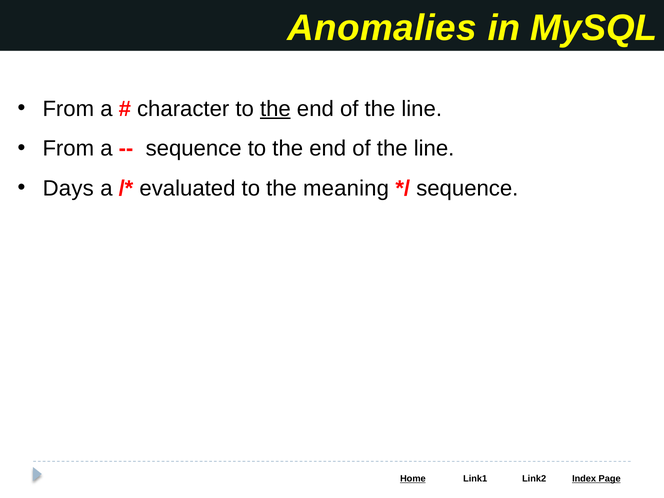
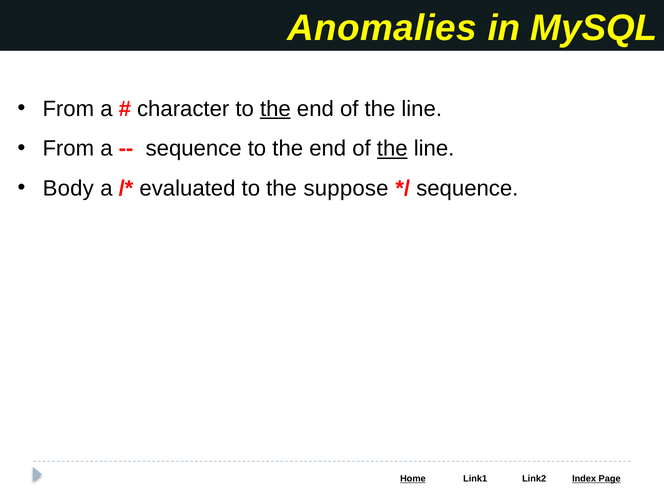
the underline: none -> present (392, 149)
Days: Days -> Body (68, 188)
meaning: meaning -> suppose (346, 188)
